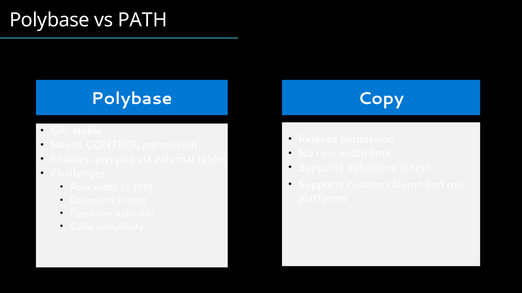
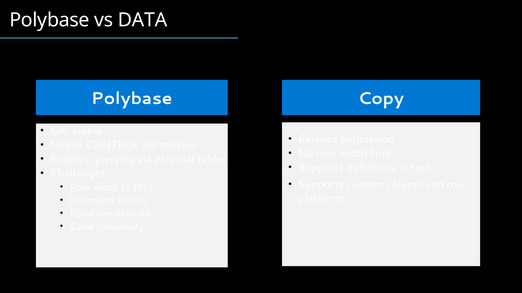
PATH: PATH -> DATA (143, 20)
